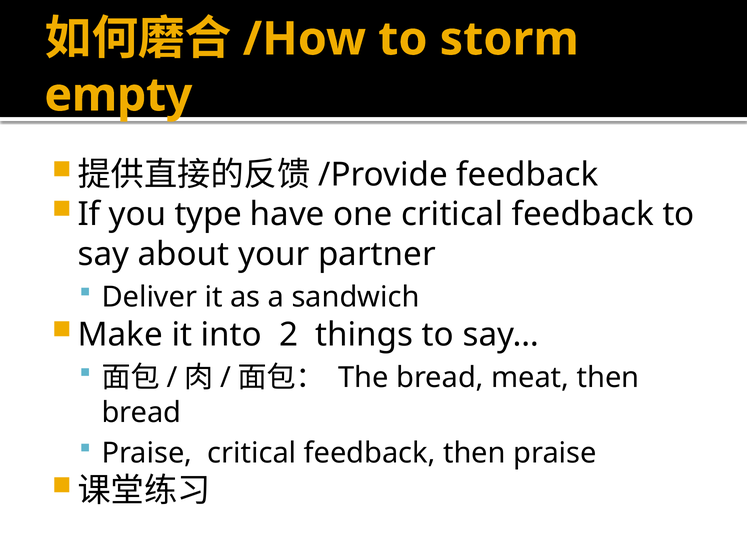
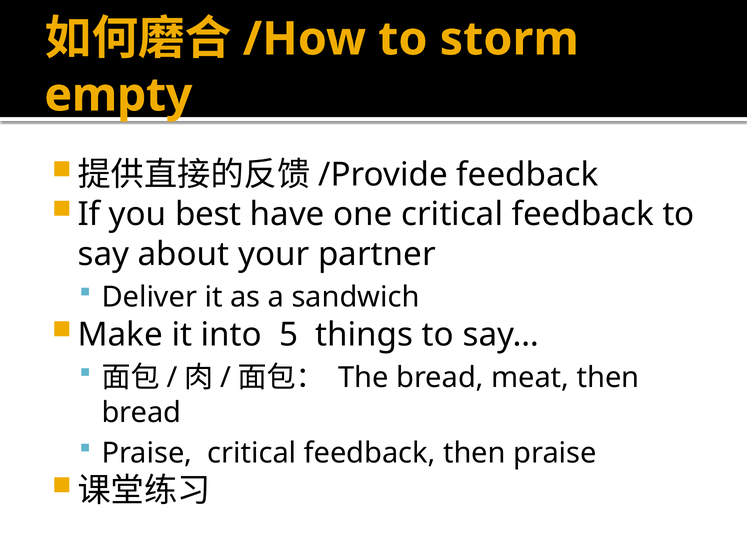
type: type -> best (208, 215)
2: 2 -> 5 (289, 335)
